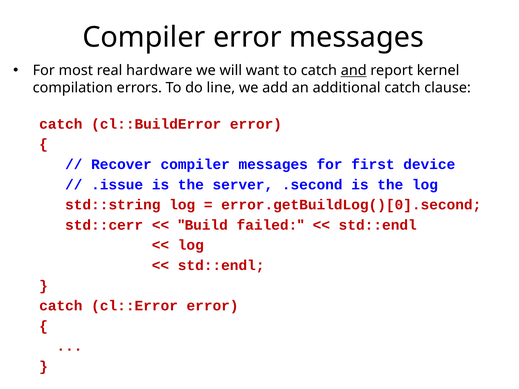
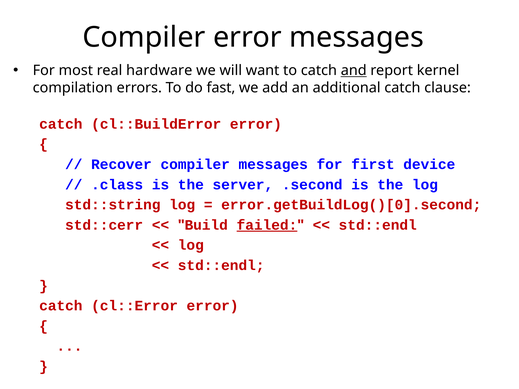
line: line -> fast (221, 88)
.issue: .issue -> .class (117, 185)
failed underline: none -> present (267, 225)
